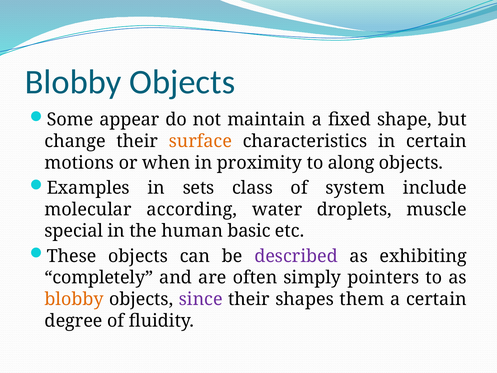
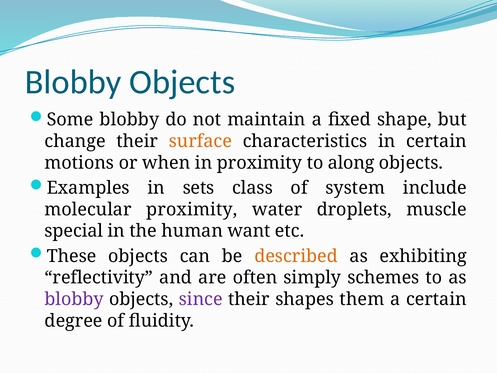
Some appear: appear -> blobby (129, 120)
molecular according: according -> proximity (192, 209)
basic: basic -> want (249, 231)
described colour: purple -> orange (296, 256)
completely: completely -> reflectivity (99, 277)
pointers: pointers -> schemes (383, 277)
blobby colour: orange -> purple (74, 299)
